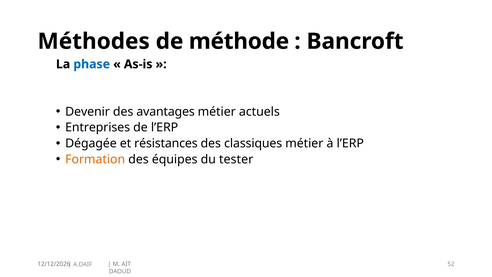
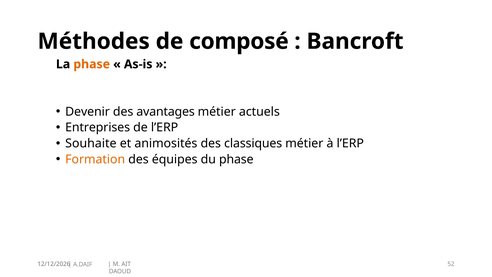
méthode: méthode -> composé (239, 41)
phase colour: blue -> orange (92, 64)
Dégagée: Dégagée -> Souhaite (91, 143)
résistances: résistances -> animosités (166, 143)
du tester: tester -> phase (236, 159)
